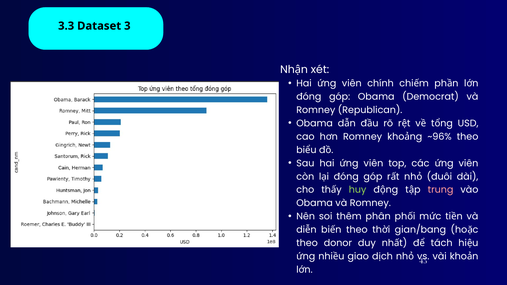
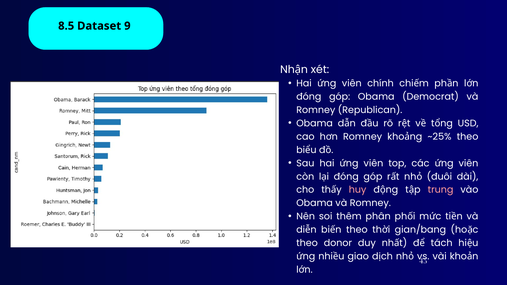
3.3: 3.3 -> 8.5 (66, 26)
3: 3 -> 9 (127, 26)
~96%: ~96% -> ~25% (439, 137)
huy colour: light green -> pink (358, 190)
